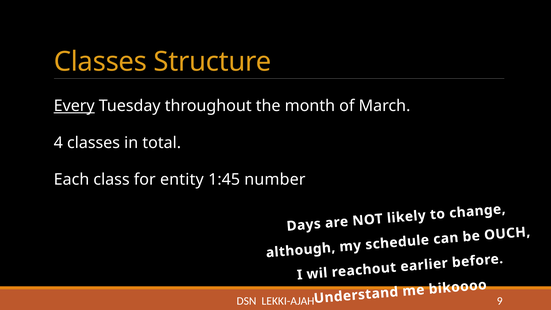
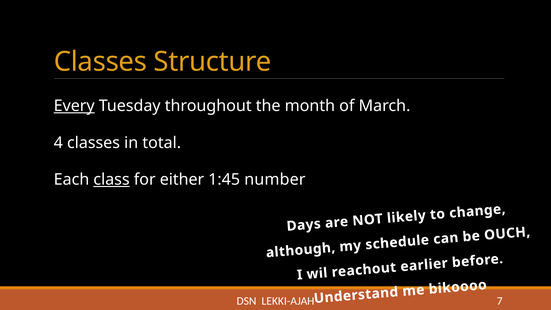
class underline: none -> present (112, 180)
entity: entity -> either (182, 180)
9: 9 -> 7 (500, 301)
